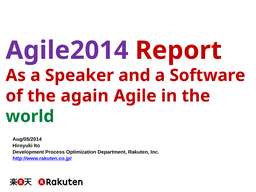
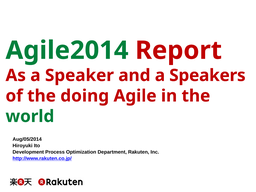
Agile2014 colour: purple -> green (67, 50)
Software: Software -> Speakers (207, 75)
again: again -> doing (85, 96)
